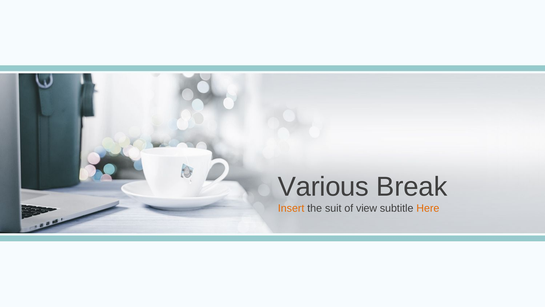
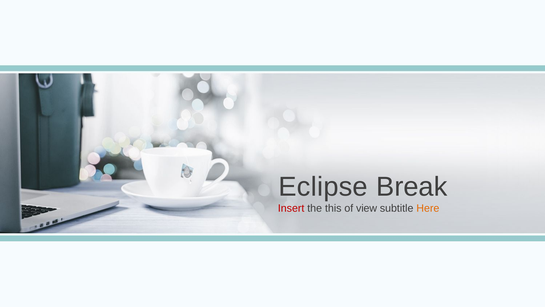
Various: Various -> Eclipse (323, 186)
Insert colour: orange -> red (291, 208)
suit: suit -> this (333, 208)
